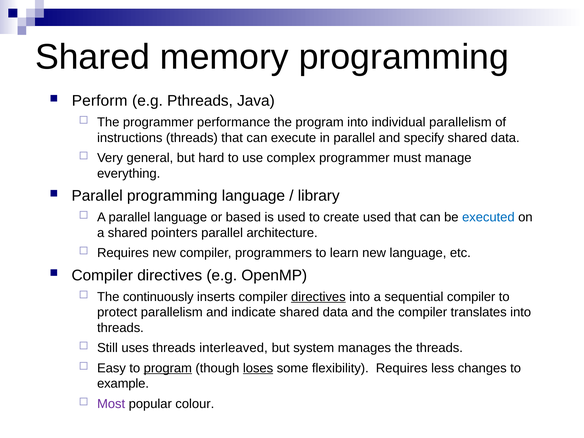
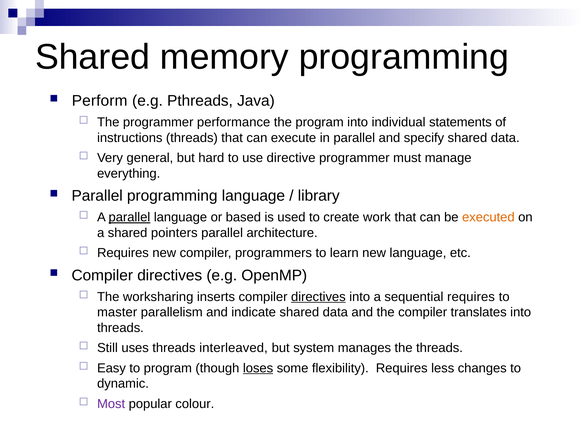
individual parallelism: parallelism -> statements (460, 122)
complex: complex -> directive (291, 158)
parallel underline: none -> present (129, 217)
create used: used -> work (377, 217)
executed colour: blue -> orange (488, 217)
continuously: continuously -> worksharing (158, 297)
sequential compiler: compiler -> requires (471, 297)
protect: protect -> master (117, 312)
program underline: present -> none (168, 368)
example: example -> dynamic (123, 384)
